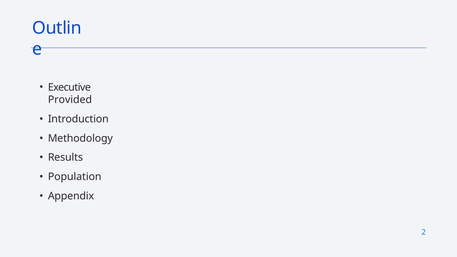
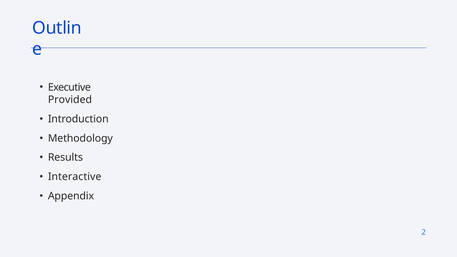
Population: Population -> Interactive (75, 177)
